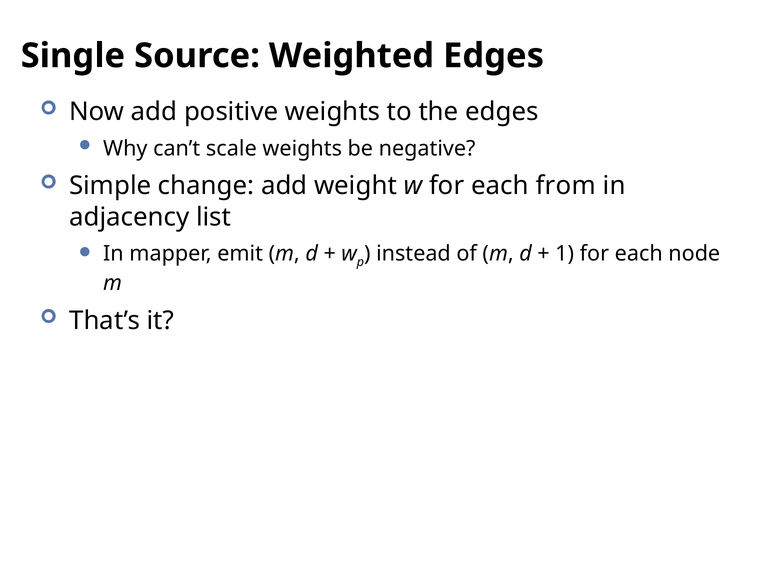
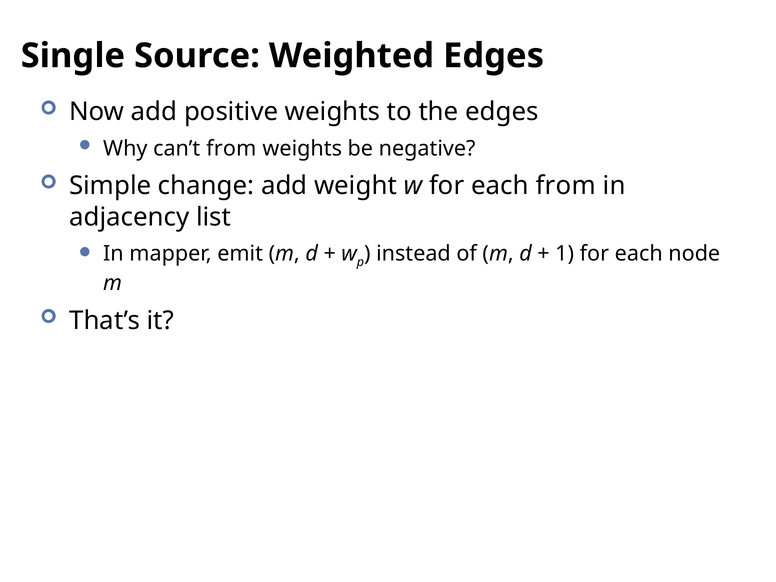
can’t scale: scale -> from (231, 149)
